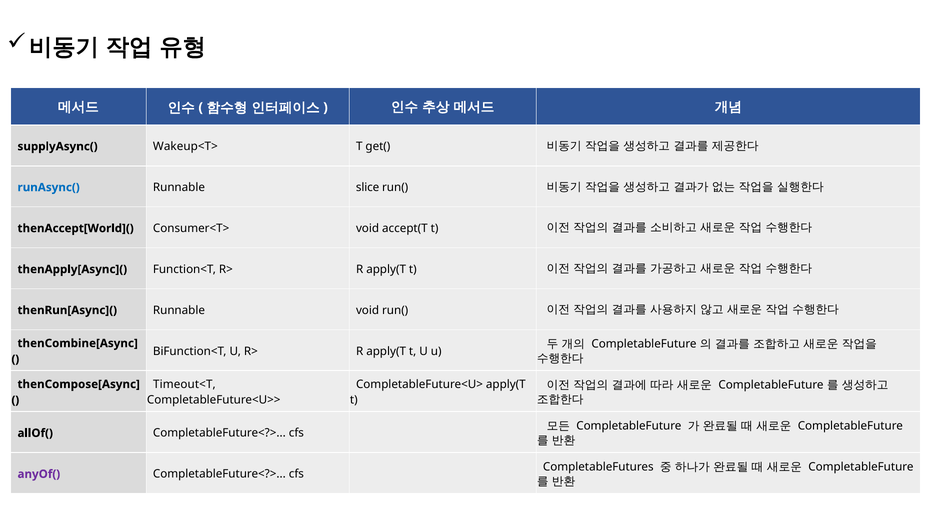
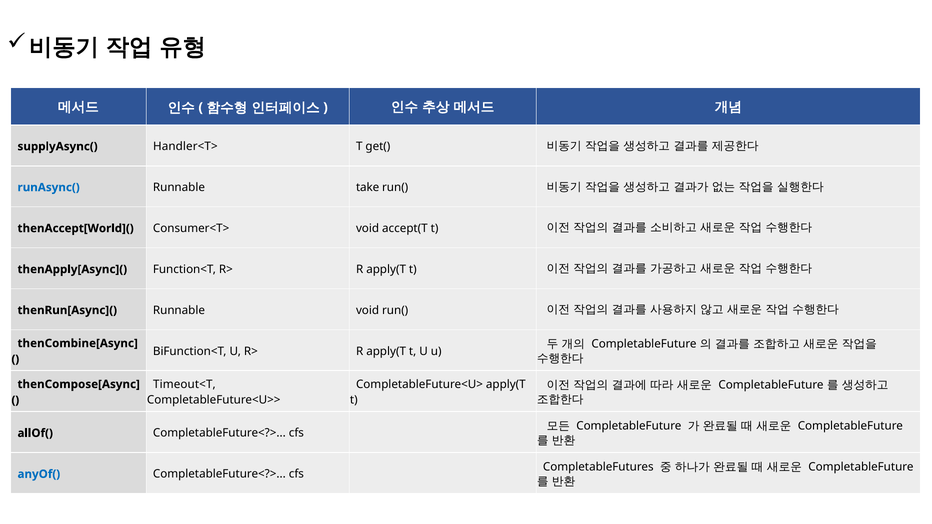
Wakeup<T>: Wakeup<T> -> Handler<T> (185, 146)
slice: slice -> take (368, 187)
anyOf( colour: purple -> blue (39, 474)
